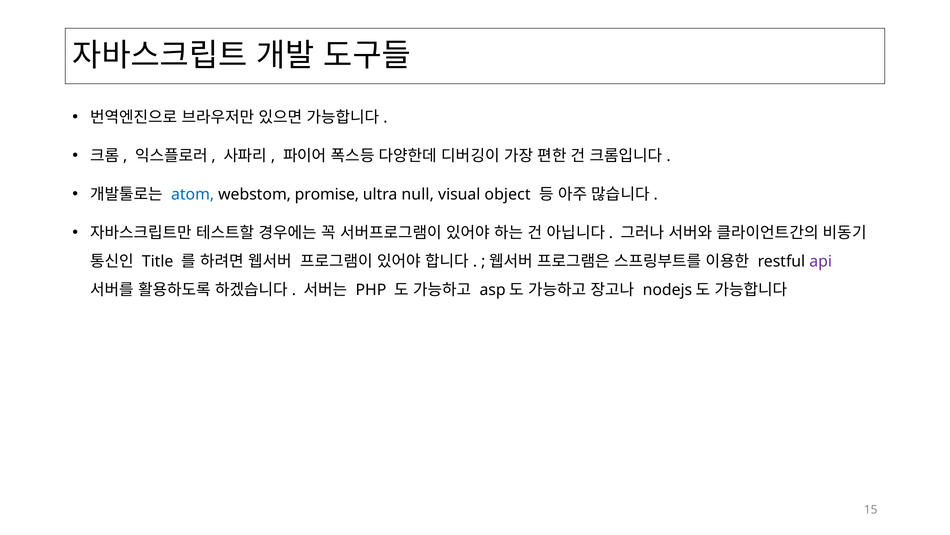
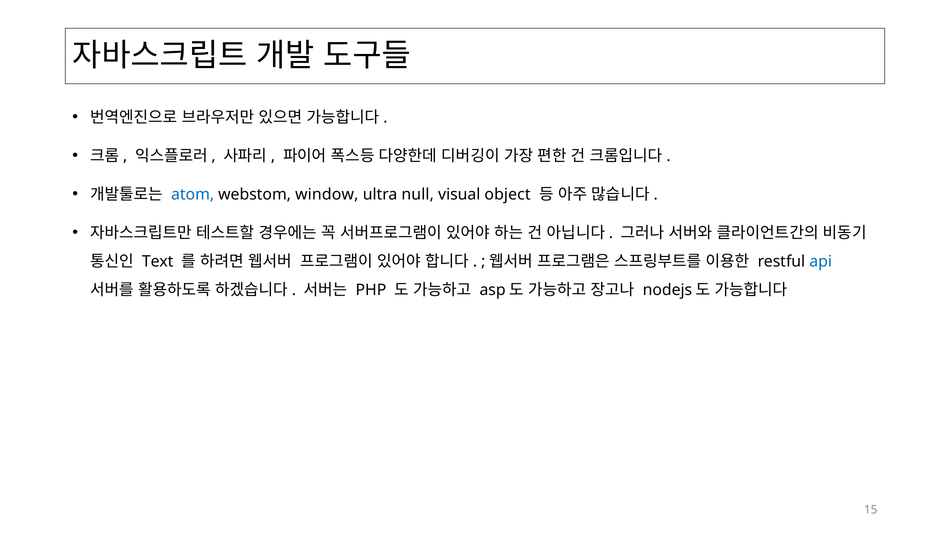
promise: promise -> window (327, 194)
Title: Title -> Text (158, 261)
api colour: purple -> blue (821, 261)
